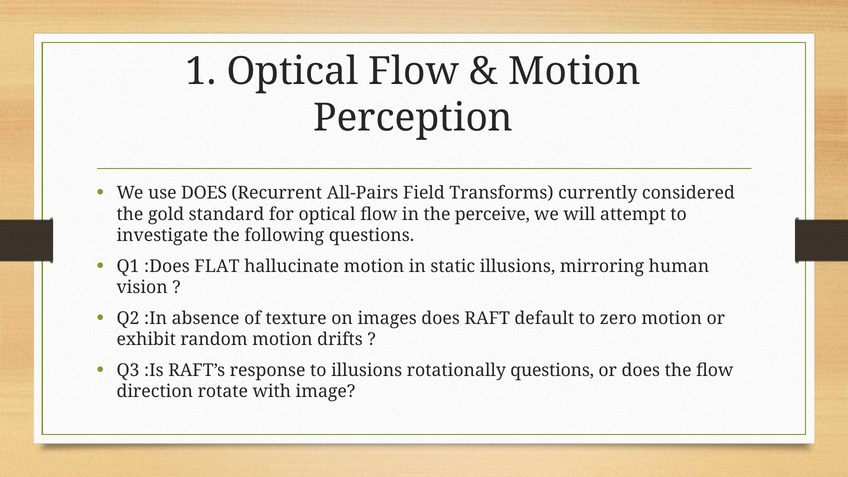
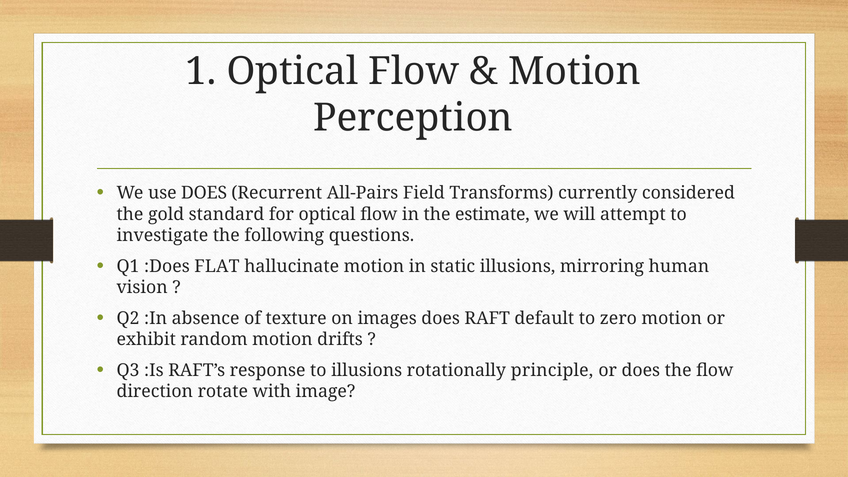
perceive: perceive -> estimate (492, 214)
rotationally questions: questions -> principle (552, 370)
